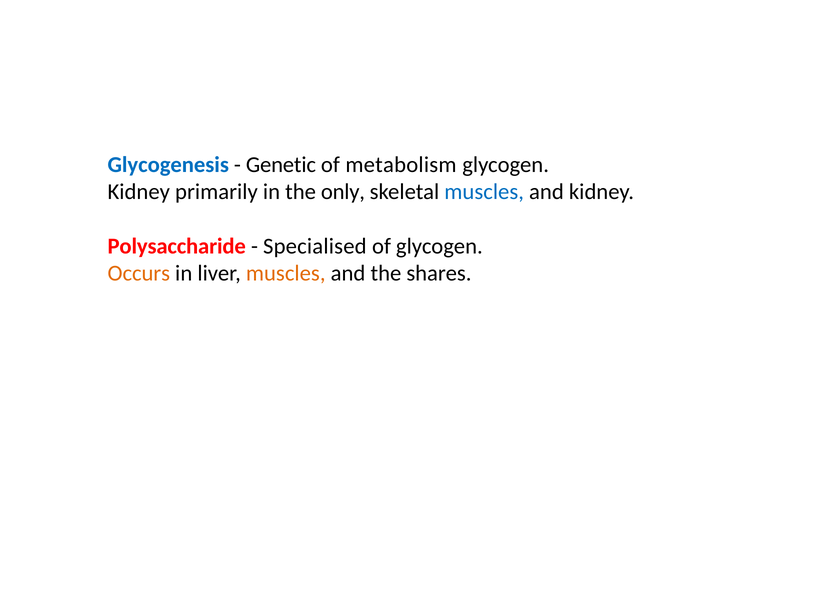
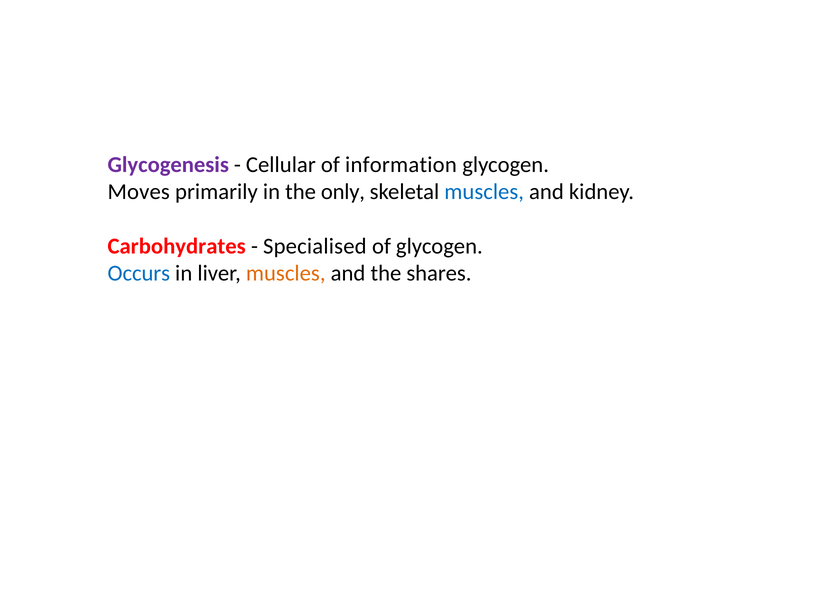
Glycogenesis colour: blue -> purple (168, 165)
Genetic: Genetic -> Cellular (281, 165)
metabolism: metabolism -> information (401, 165)
Kidney: Kidney -> Moves (139, 192)
Polysaccharide: Polysaccharide -> Carbohydrates (177, 246)
Occurs colour: orange -> blue (139, 273)
